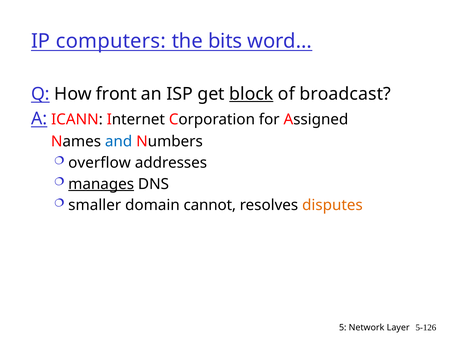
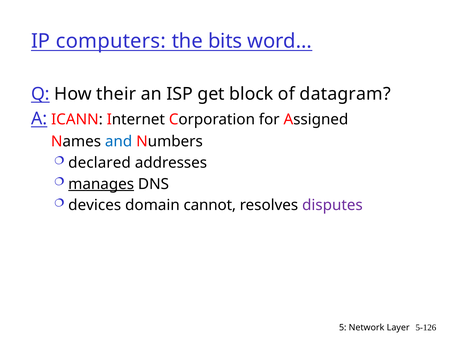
front: front -> their (116, 94)
block underline: present -> none (251, 94)
broadcast: broadcast -> datagram (345, 94)
overflow: overflow -> declared (100, 163)
smaller: smaller -> devices (95, 205)
disputes colour: orange -> purple (332, 205)
